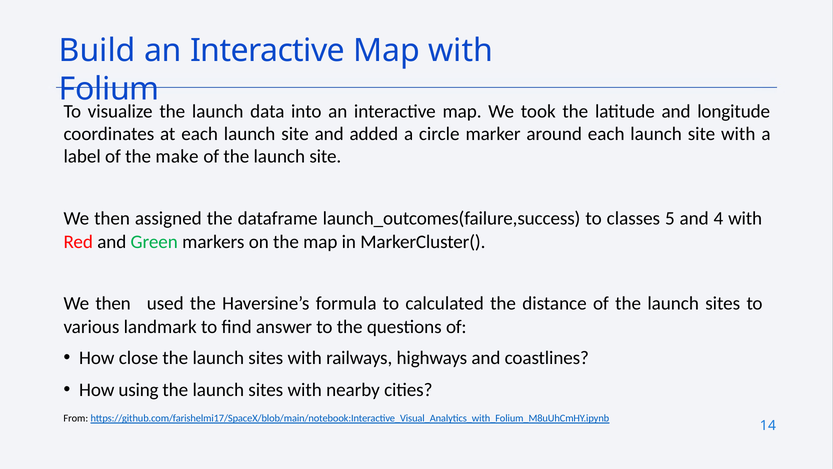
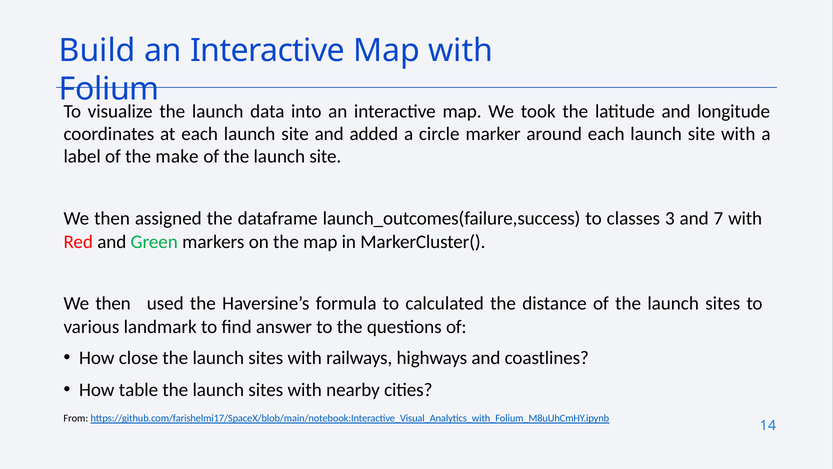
5: 5 -> 3 (670, 218)
4: 4 -> 7 (718, 218)
using: using -> table (138, 390)
